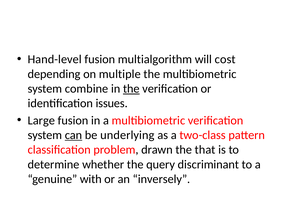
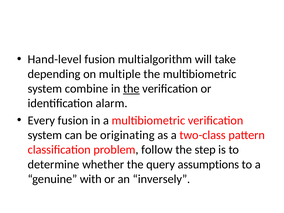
cost: cost -> take (225, 59)
issues: issues -> alarm (112, 103)
Large: Large -> Every (41, 120)
can underline: present -> none (74, 135)
underlying: underlying -> originating (127, 135)
drawn: drawn -> follow (157, 150)
that: that -> step (205, 150)
discriminant: discriminant -> assumptions (208, 164)
